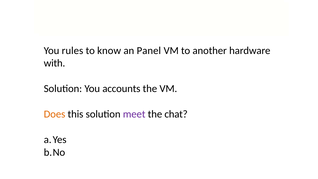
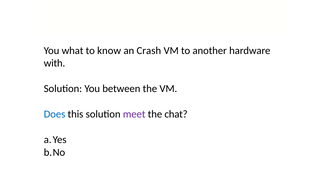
rules: rules -> what (73, 50)
Panel: Panel -> Crash (149, 50)
accounts: accounts -> between (121, 89)
Does colour: orange -> blue (55, 114)
